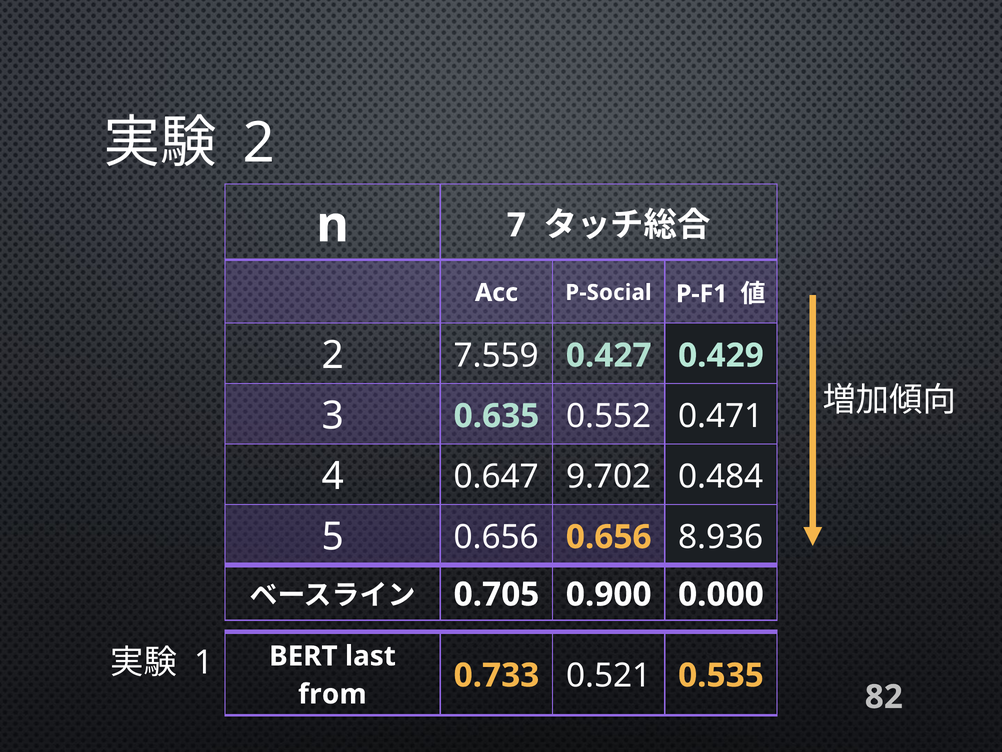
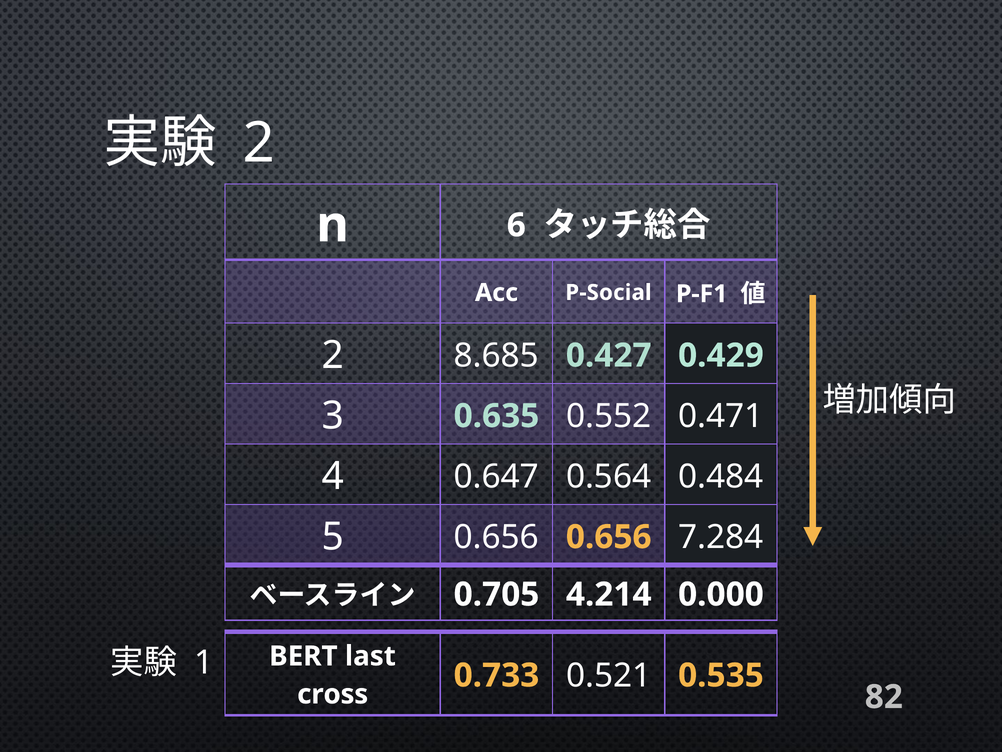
7: 7 -> 6 (516, 225)
7.559: 7.559 -> 8.685 (496, 355)
9.702: 9.702 -> 0.564 (609, 476)
8.936: 8.936 -> 7.284 (721, 537)
0.900: 0.900 -> 4.214 (609, 594)
from: from -> cross (333, 694)
